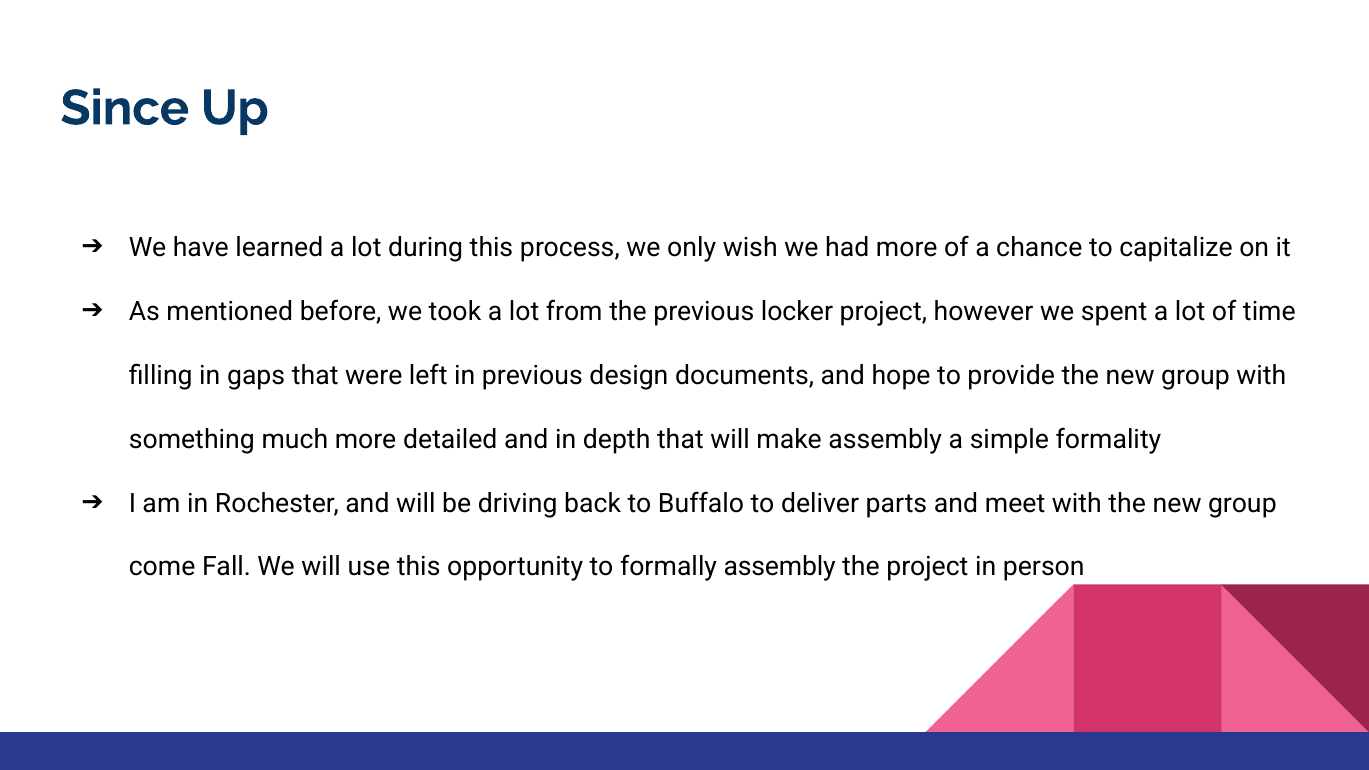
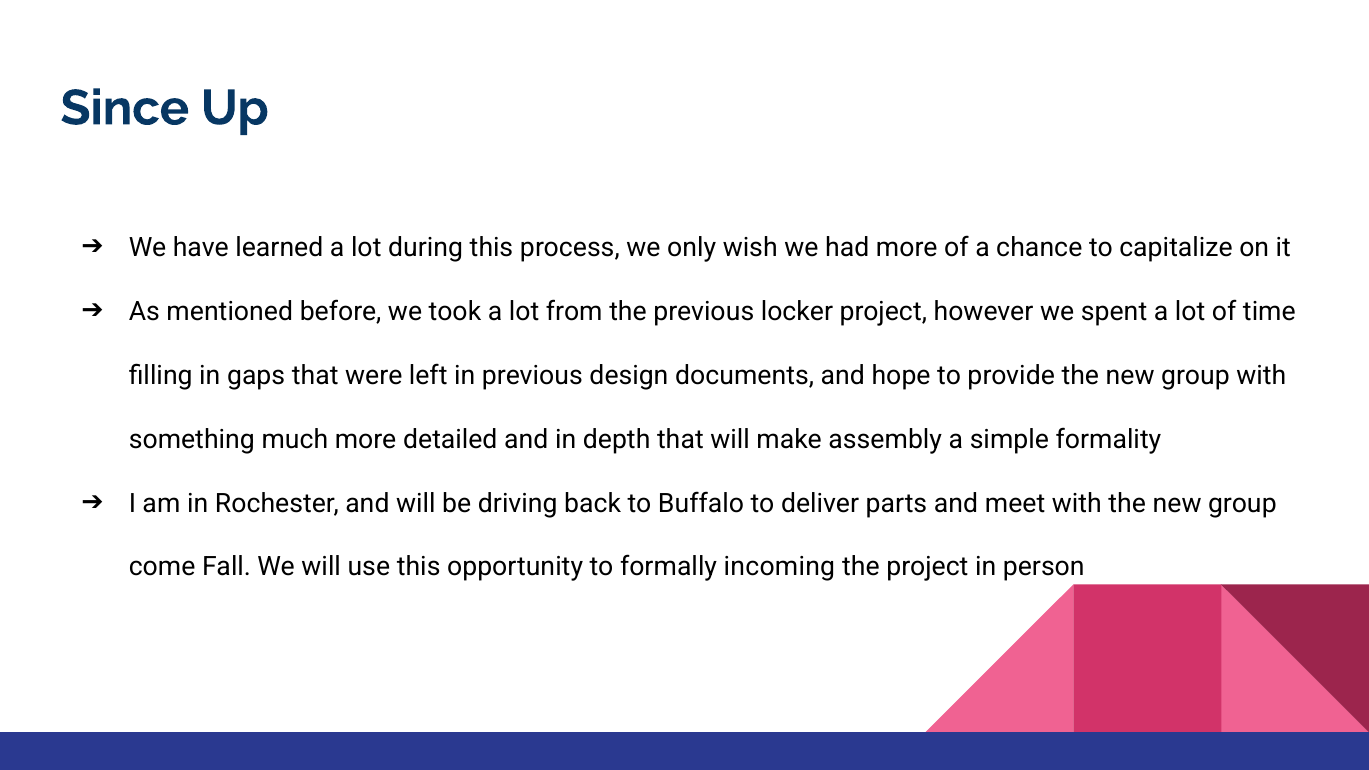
formally assembly: assembly -> incoming (779, 567)
